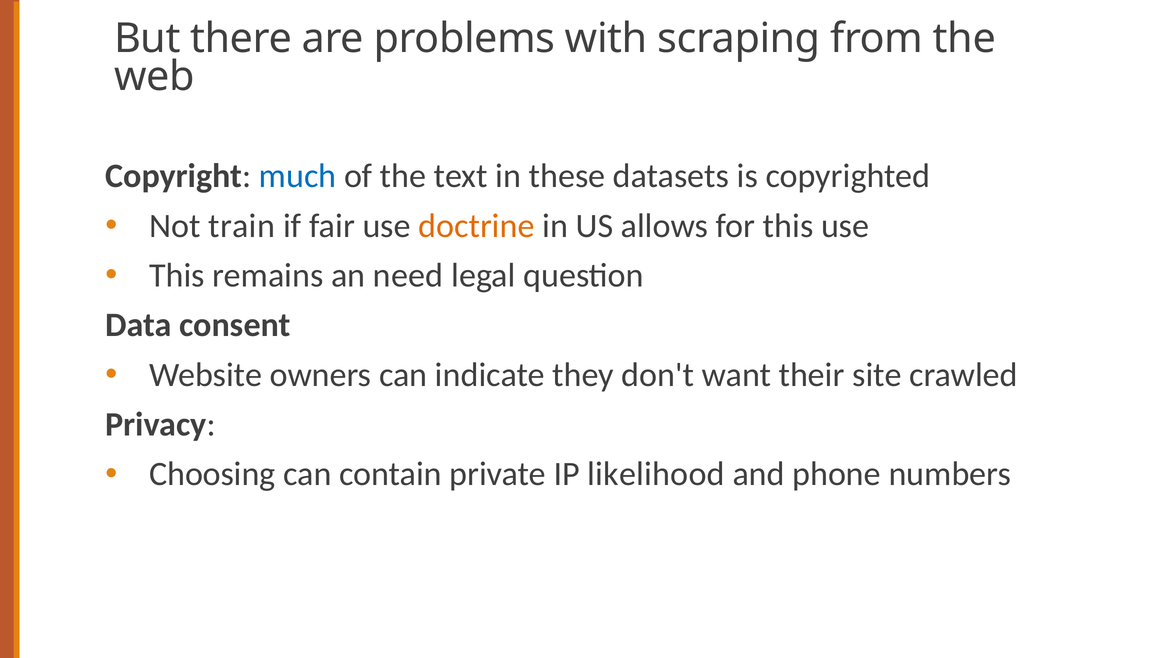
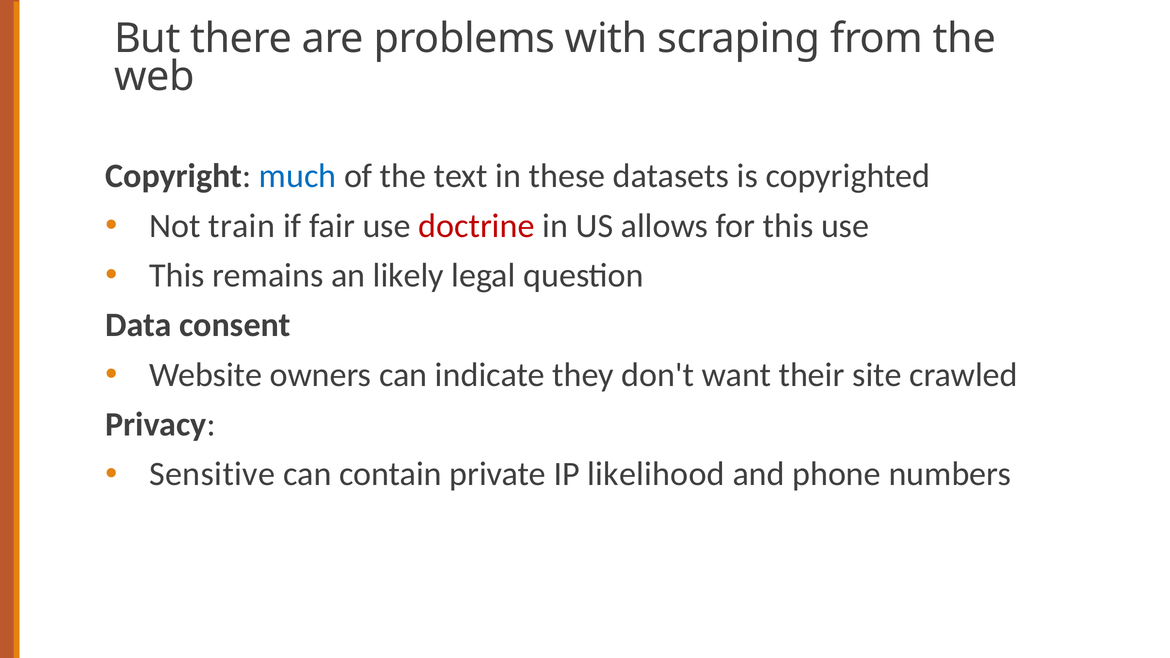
doctrine colour: orange -> red (477, 226)
need: need -> likely (408, 276)
Choosing: Choosing -> Sensitive (212, 474)
